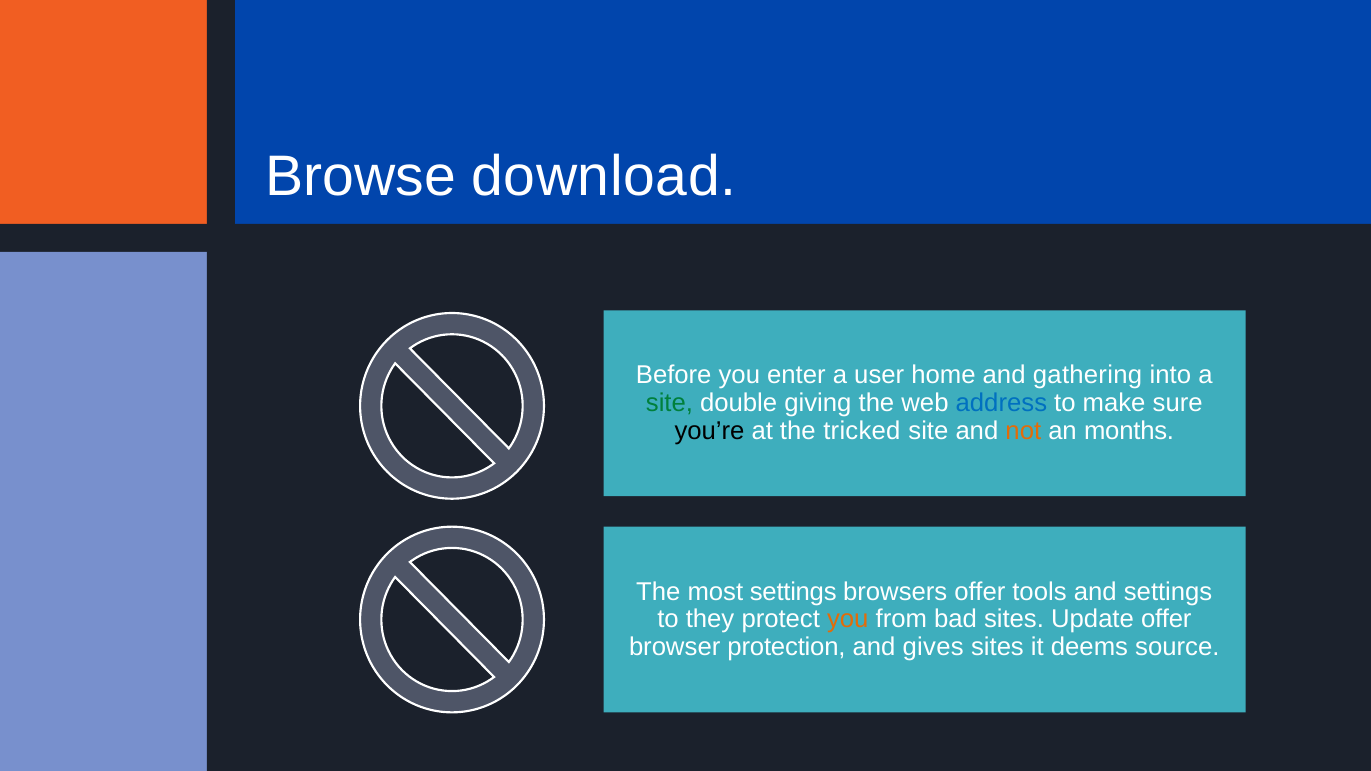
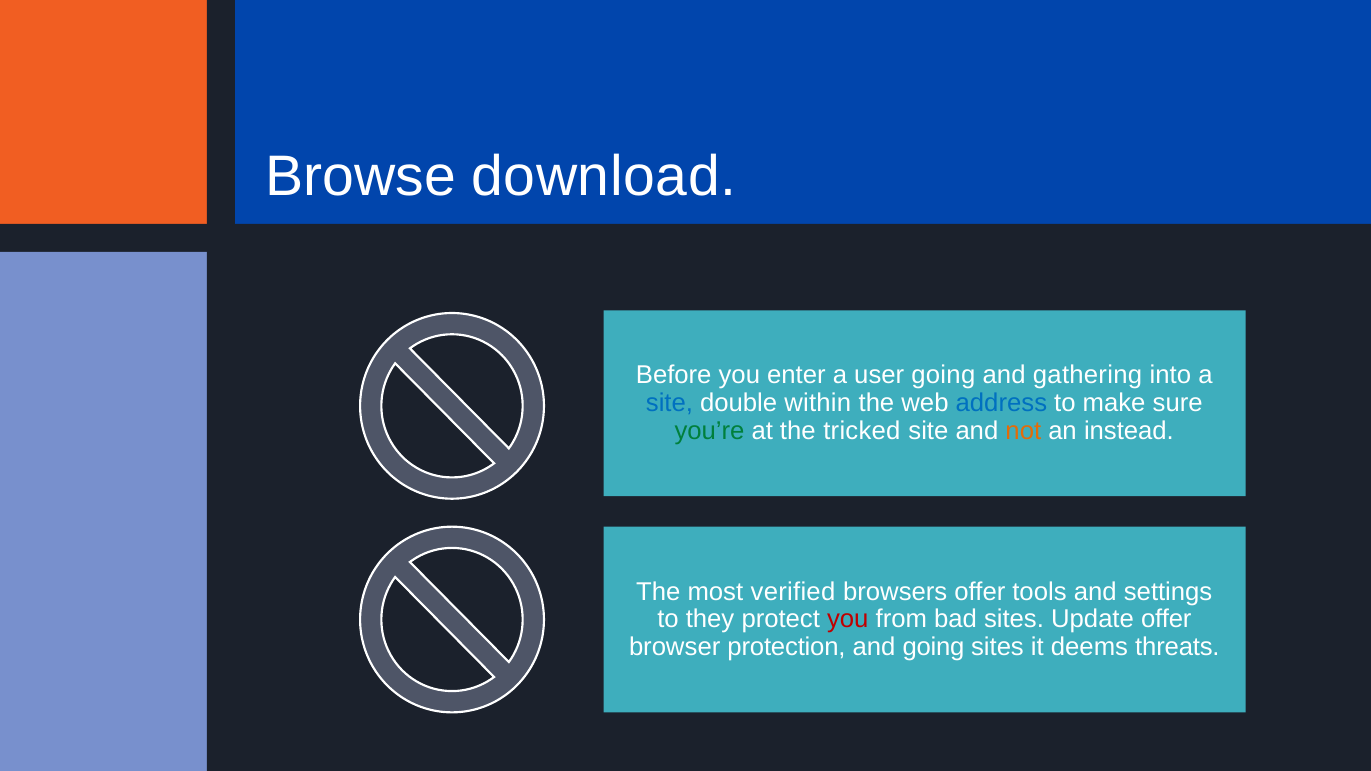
user home: home -> going (943, 375)
site colour: green -> blue (669, 403)
giving: giving -> within (818, 403)
you’re colour: black -> green (709, 431)
months: months -> instead (1129, 431)
most settings: settings -> verified (793, 592)
you colour: orange -> red (848, 620)
and gives: gives -> going (933, 647)
source: source -> threats (1177, 647)
